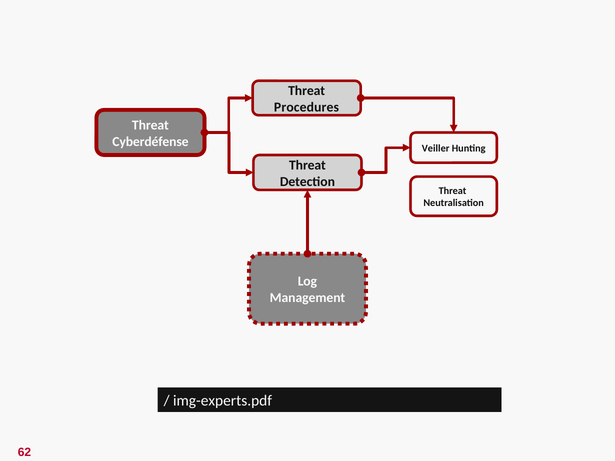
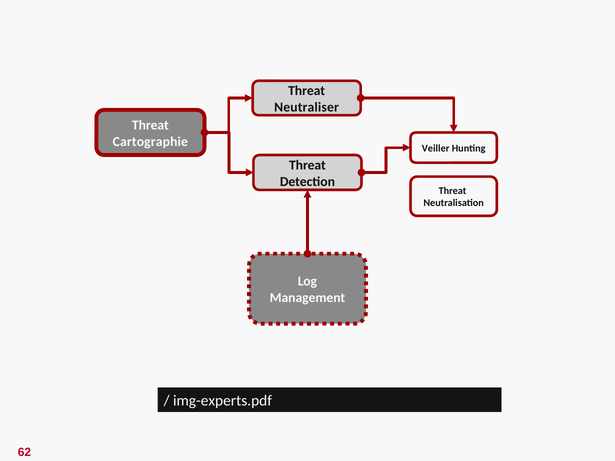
Procedures: Procedures -> Neutraliser (307, 107)
Cyberdéfense: Cyberdéfense -> Cartographie (150, 142)
